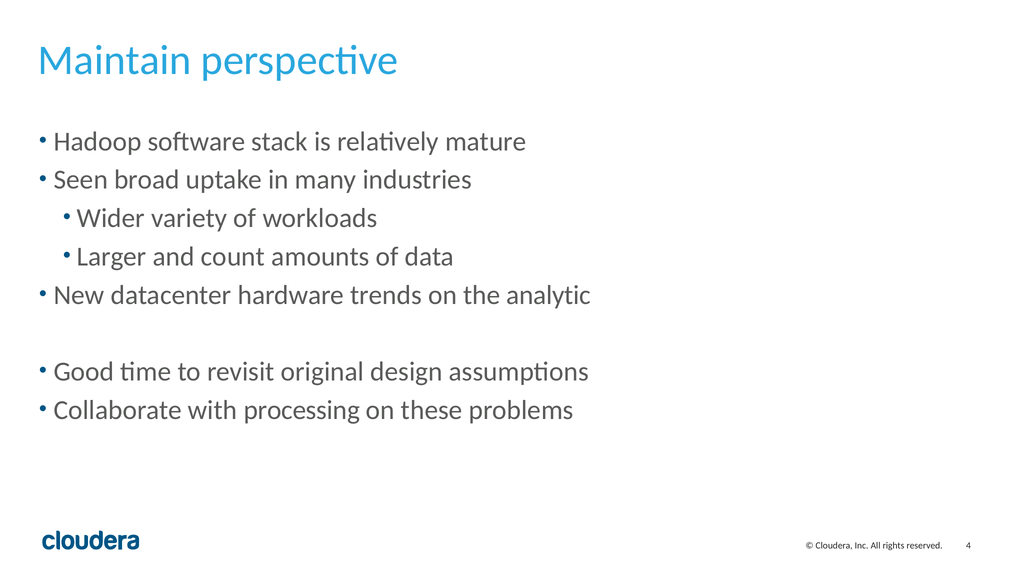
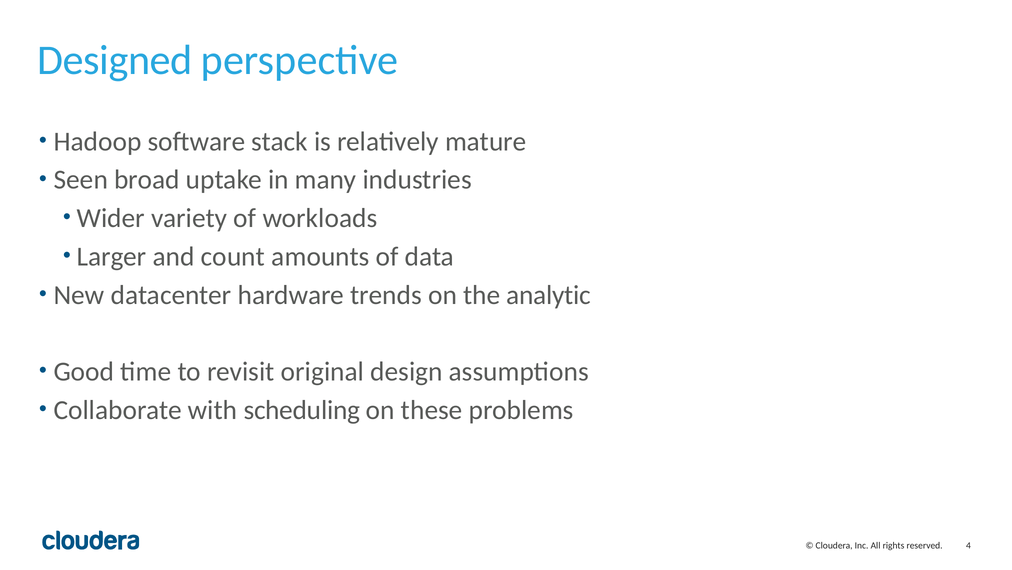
Maintain: Maintain -> Designed (115, 60)
processing: processing -> scheduling (302, 410)
